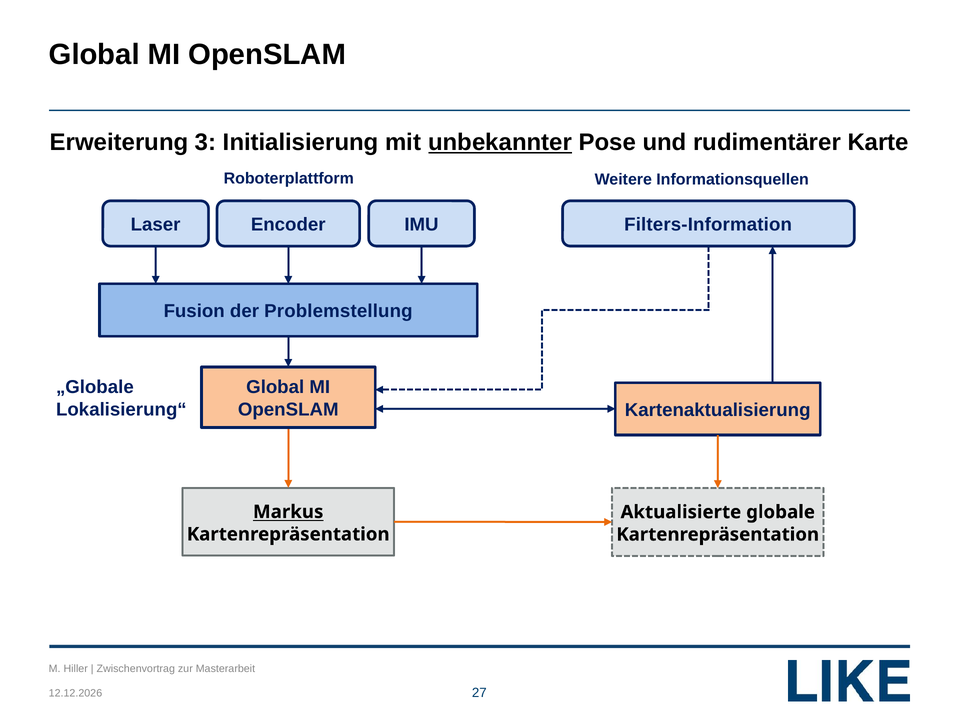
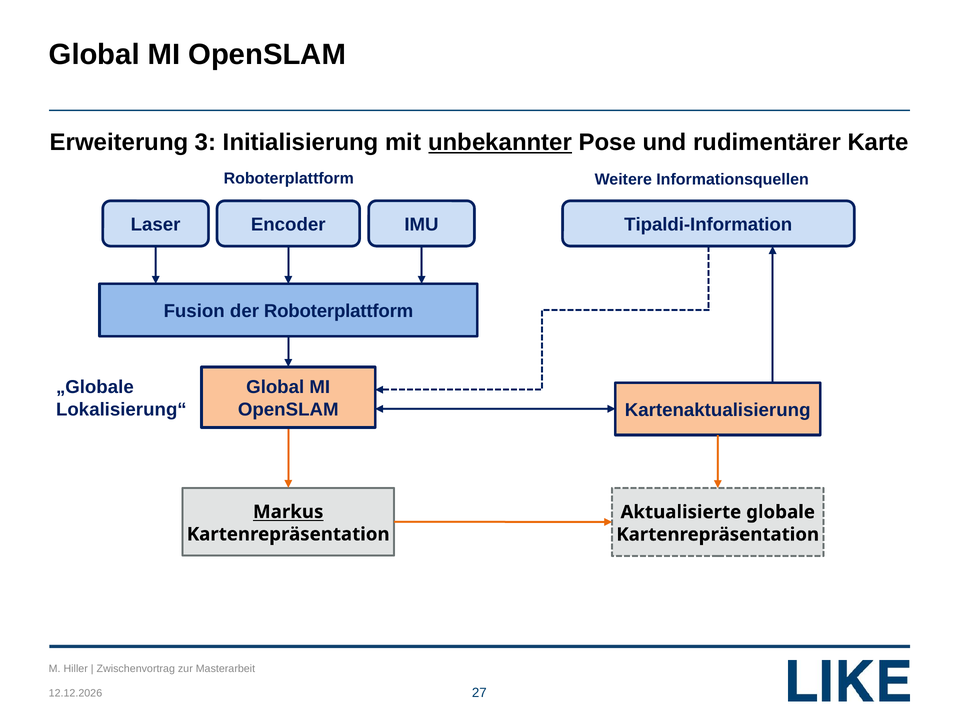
Filters-Information: Filters-Information -> Tipaldi-Information (708, 225)
der Problemstellung: Problemstellung -> Roboterplattform (339, 311)
